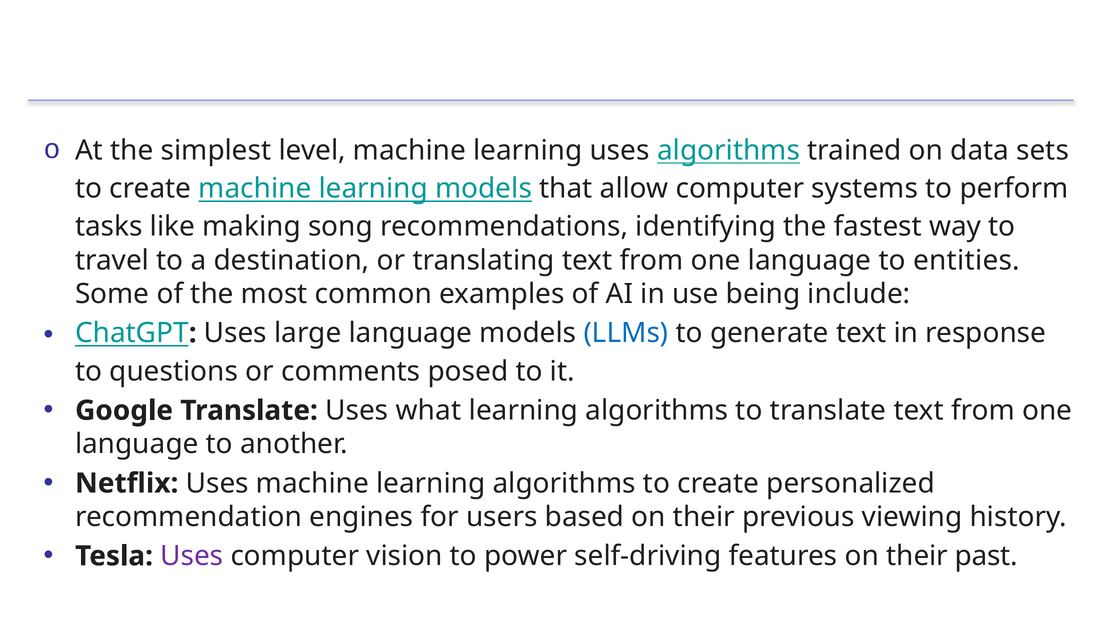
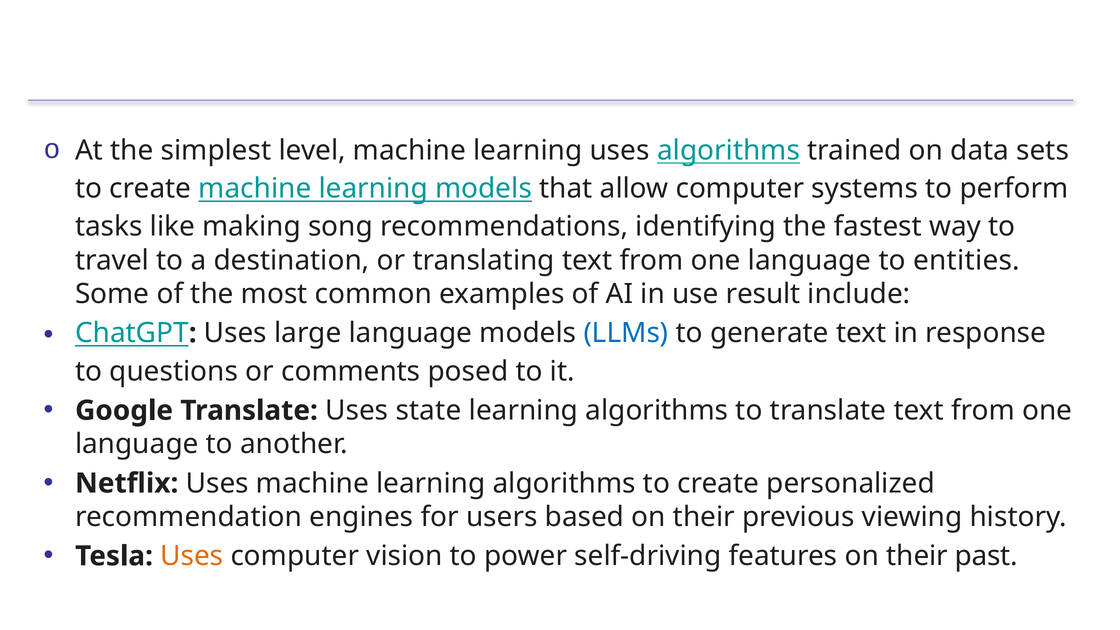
being: being -> result (763, 294)
what: what -> state (429, 411)
Uses colour: purple -> orange (192, 556)
